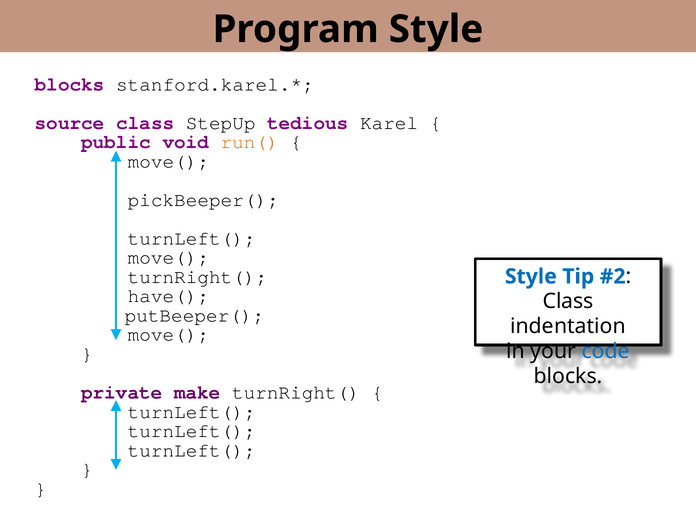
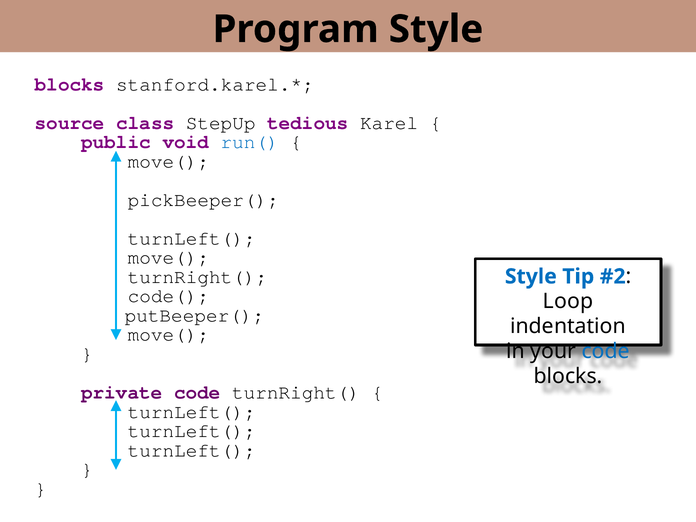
run( colour: orange -> blue (250, 142)
have(: have( -> code( (168, 296)
Class: Class -> Loop (568, 301)
private make: make -> code (197, 392)
